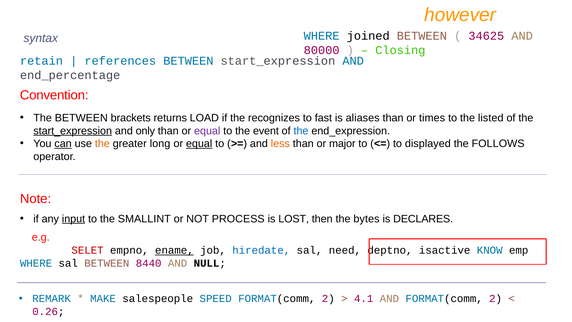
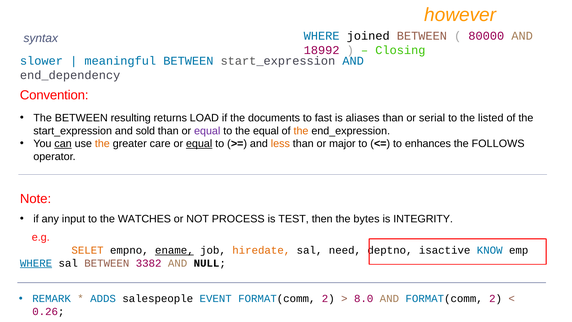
34625: 34625 -> 80000 (486, 36)
80000: 80000 -> 18992 (322, 50)
retain: retain -> slower (41, 61)
references: references -> meaningful (120, 61)
end_percentage: end_percentage -> end_dependency (70, 75)
brackets: brackets -> resulting (131, 118)
recognizes: recognizes -> documents (274, 118)
times: times -> serial (432, 118)
start_expression underline: present -> none (73, 131)
only: only -> sold (145, 131)
the event: event -> equal (266, 131)
the colour: blue -> orange (301, 131)
long: long -> care (160, 144)
displayed: displayed -> enhances (428, 144)
input underline: present -> none (74, 219)
SMALLINT: SMALLINT -> WATCHES (144, 219)
LOST: LOST -> TEST (294, 219)
DECLARES: DECLARES -> INTEGRITY (423, 219)
SELET colour: red -> orange (88, 250)
hiredate colour: blue -> orange (261, 250)
WHERE underline: none -> present (36, 263)
8440: 8440 -> 3382 (149, 263)
MAKE: MAKE -> ADDS (103, 299)
SPEED: SPEED -> EVENT (216, 299)
4.1: 4.1 -> 8.0 (364, 299)
